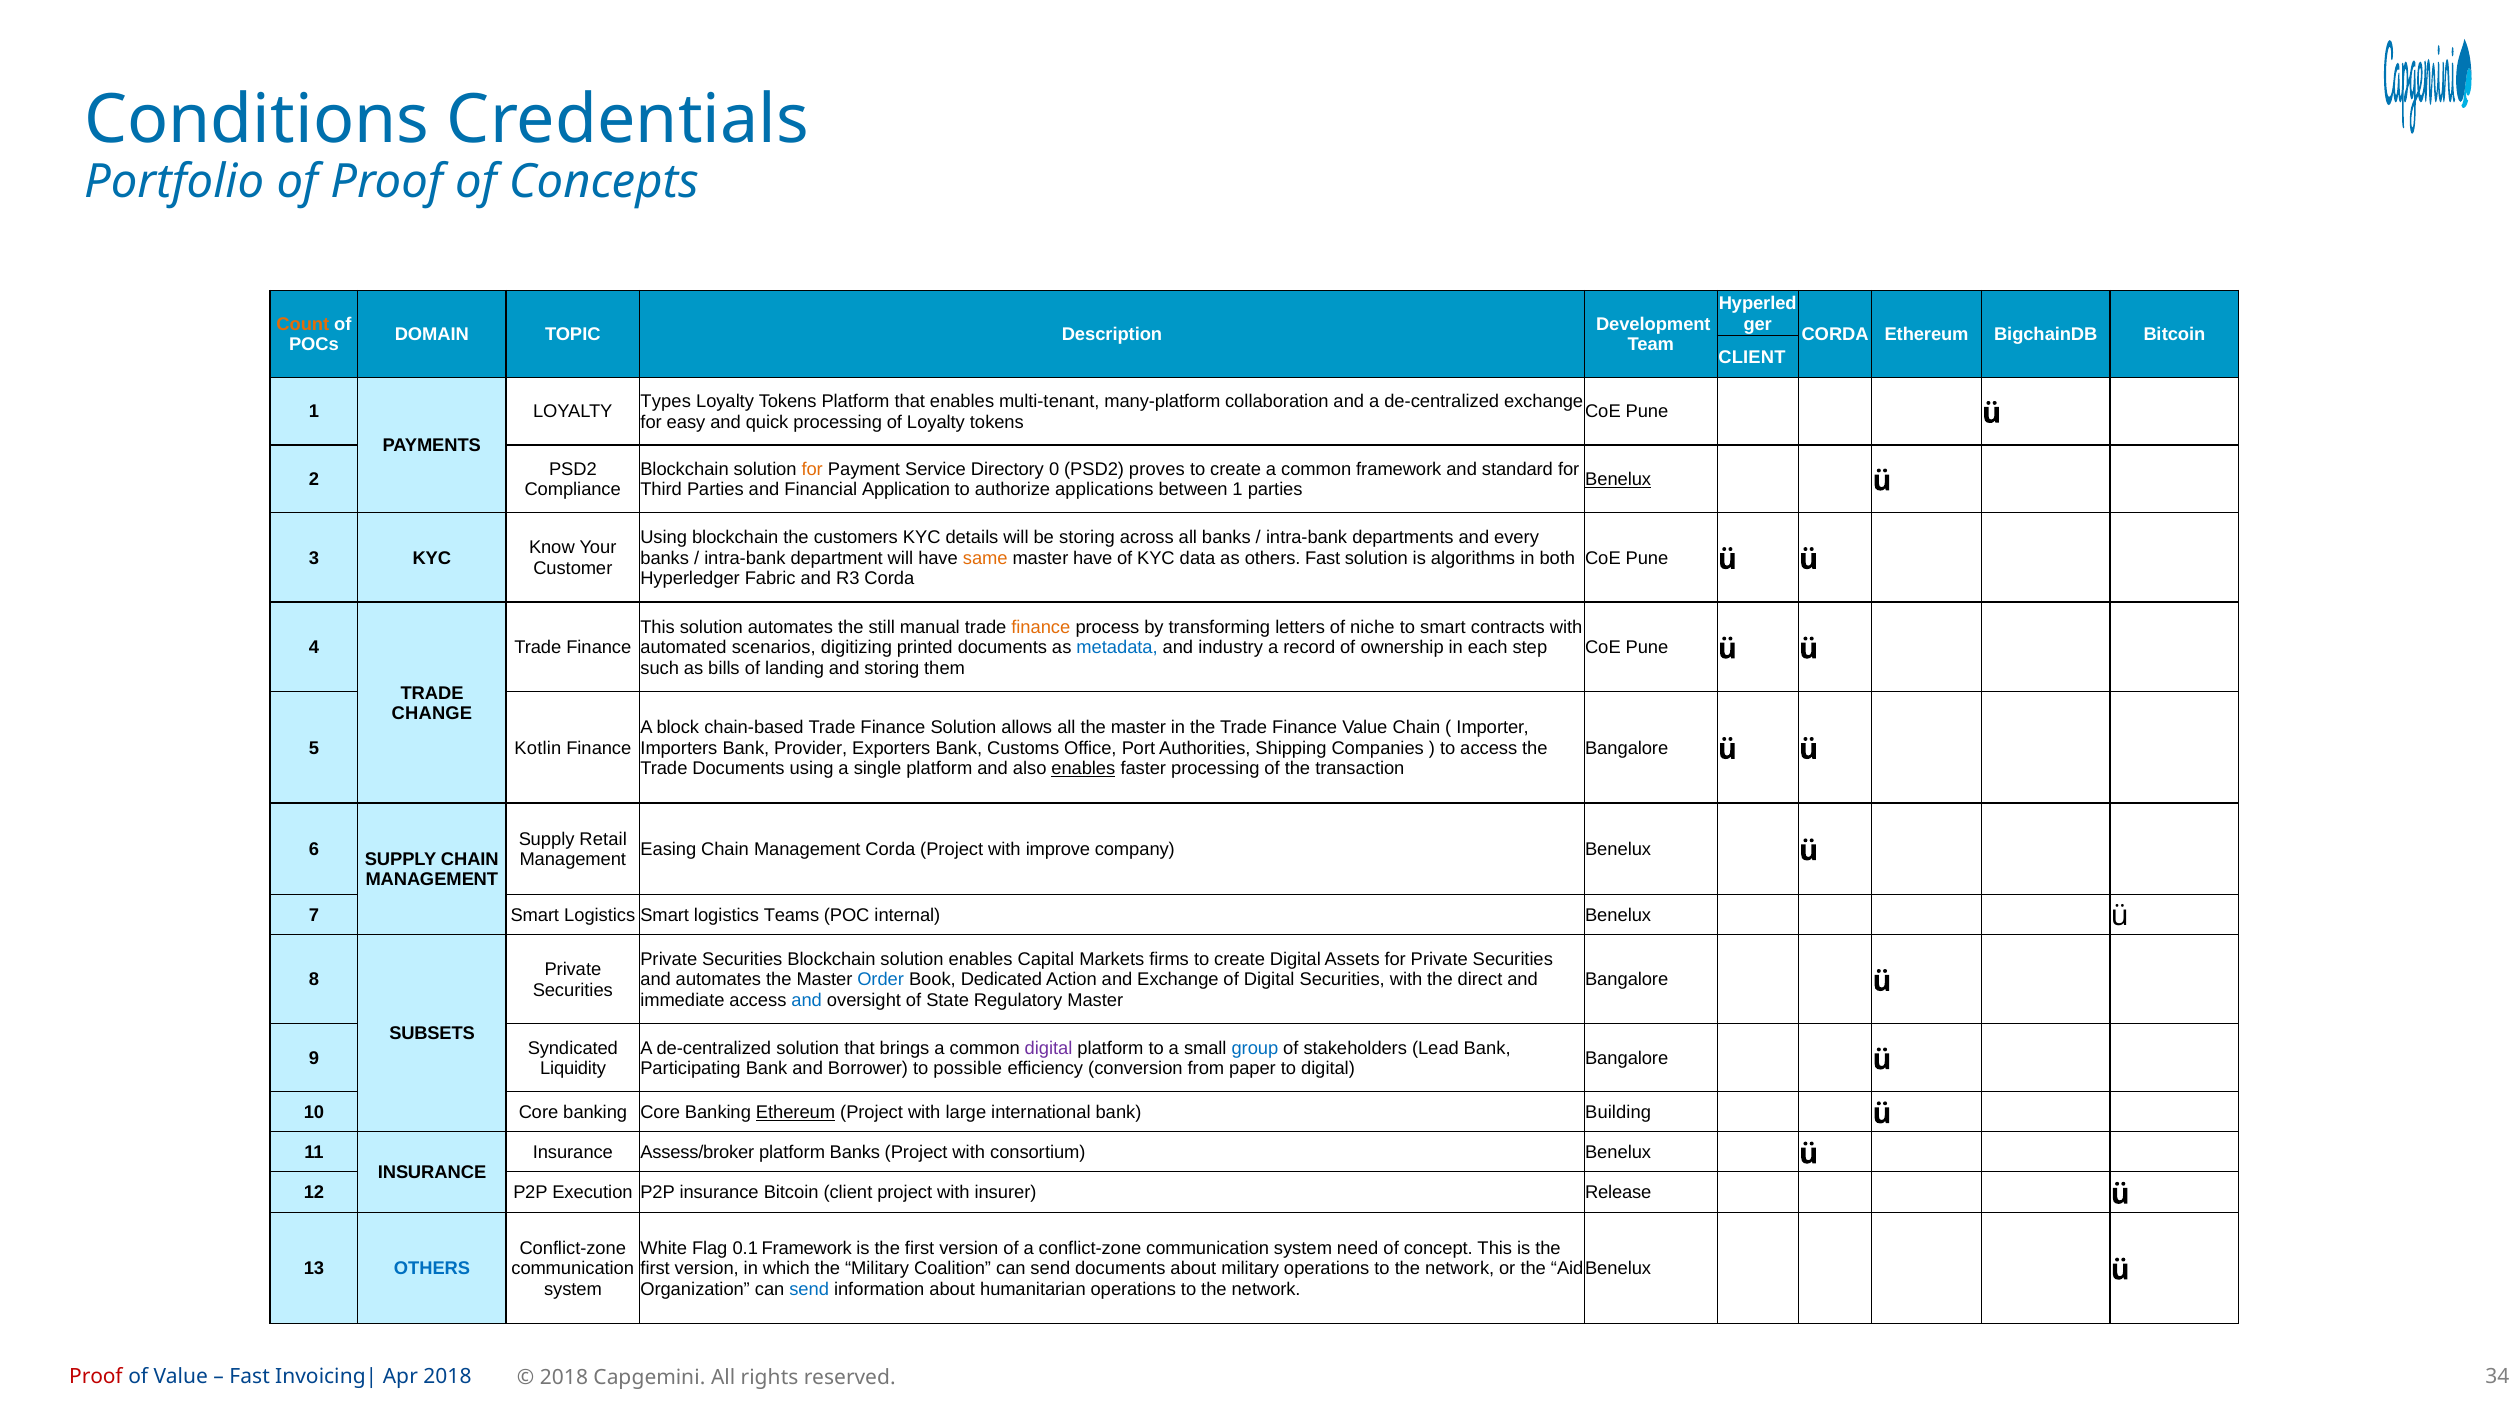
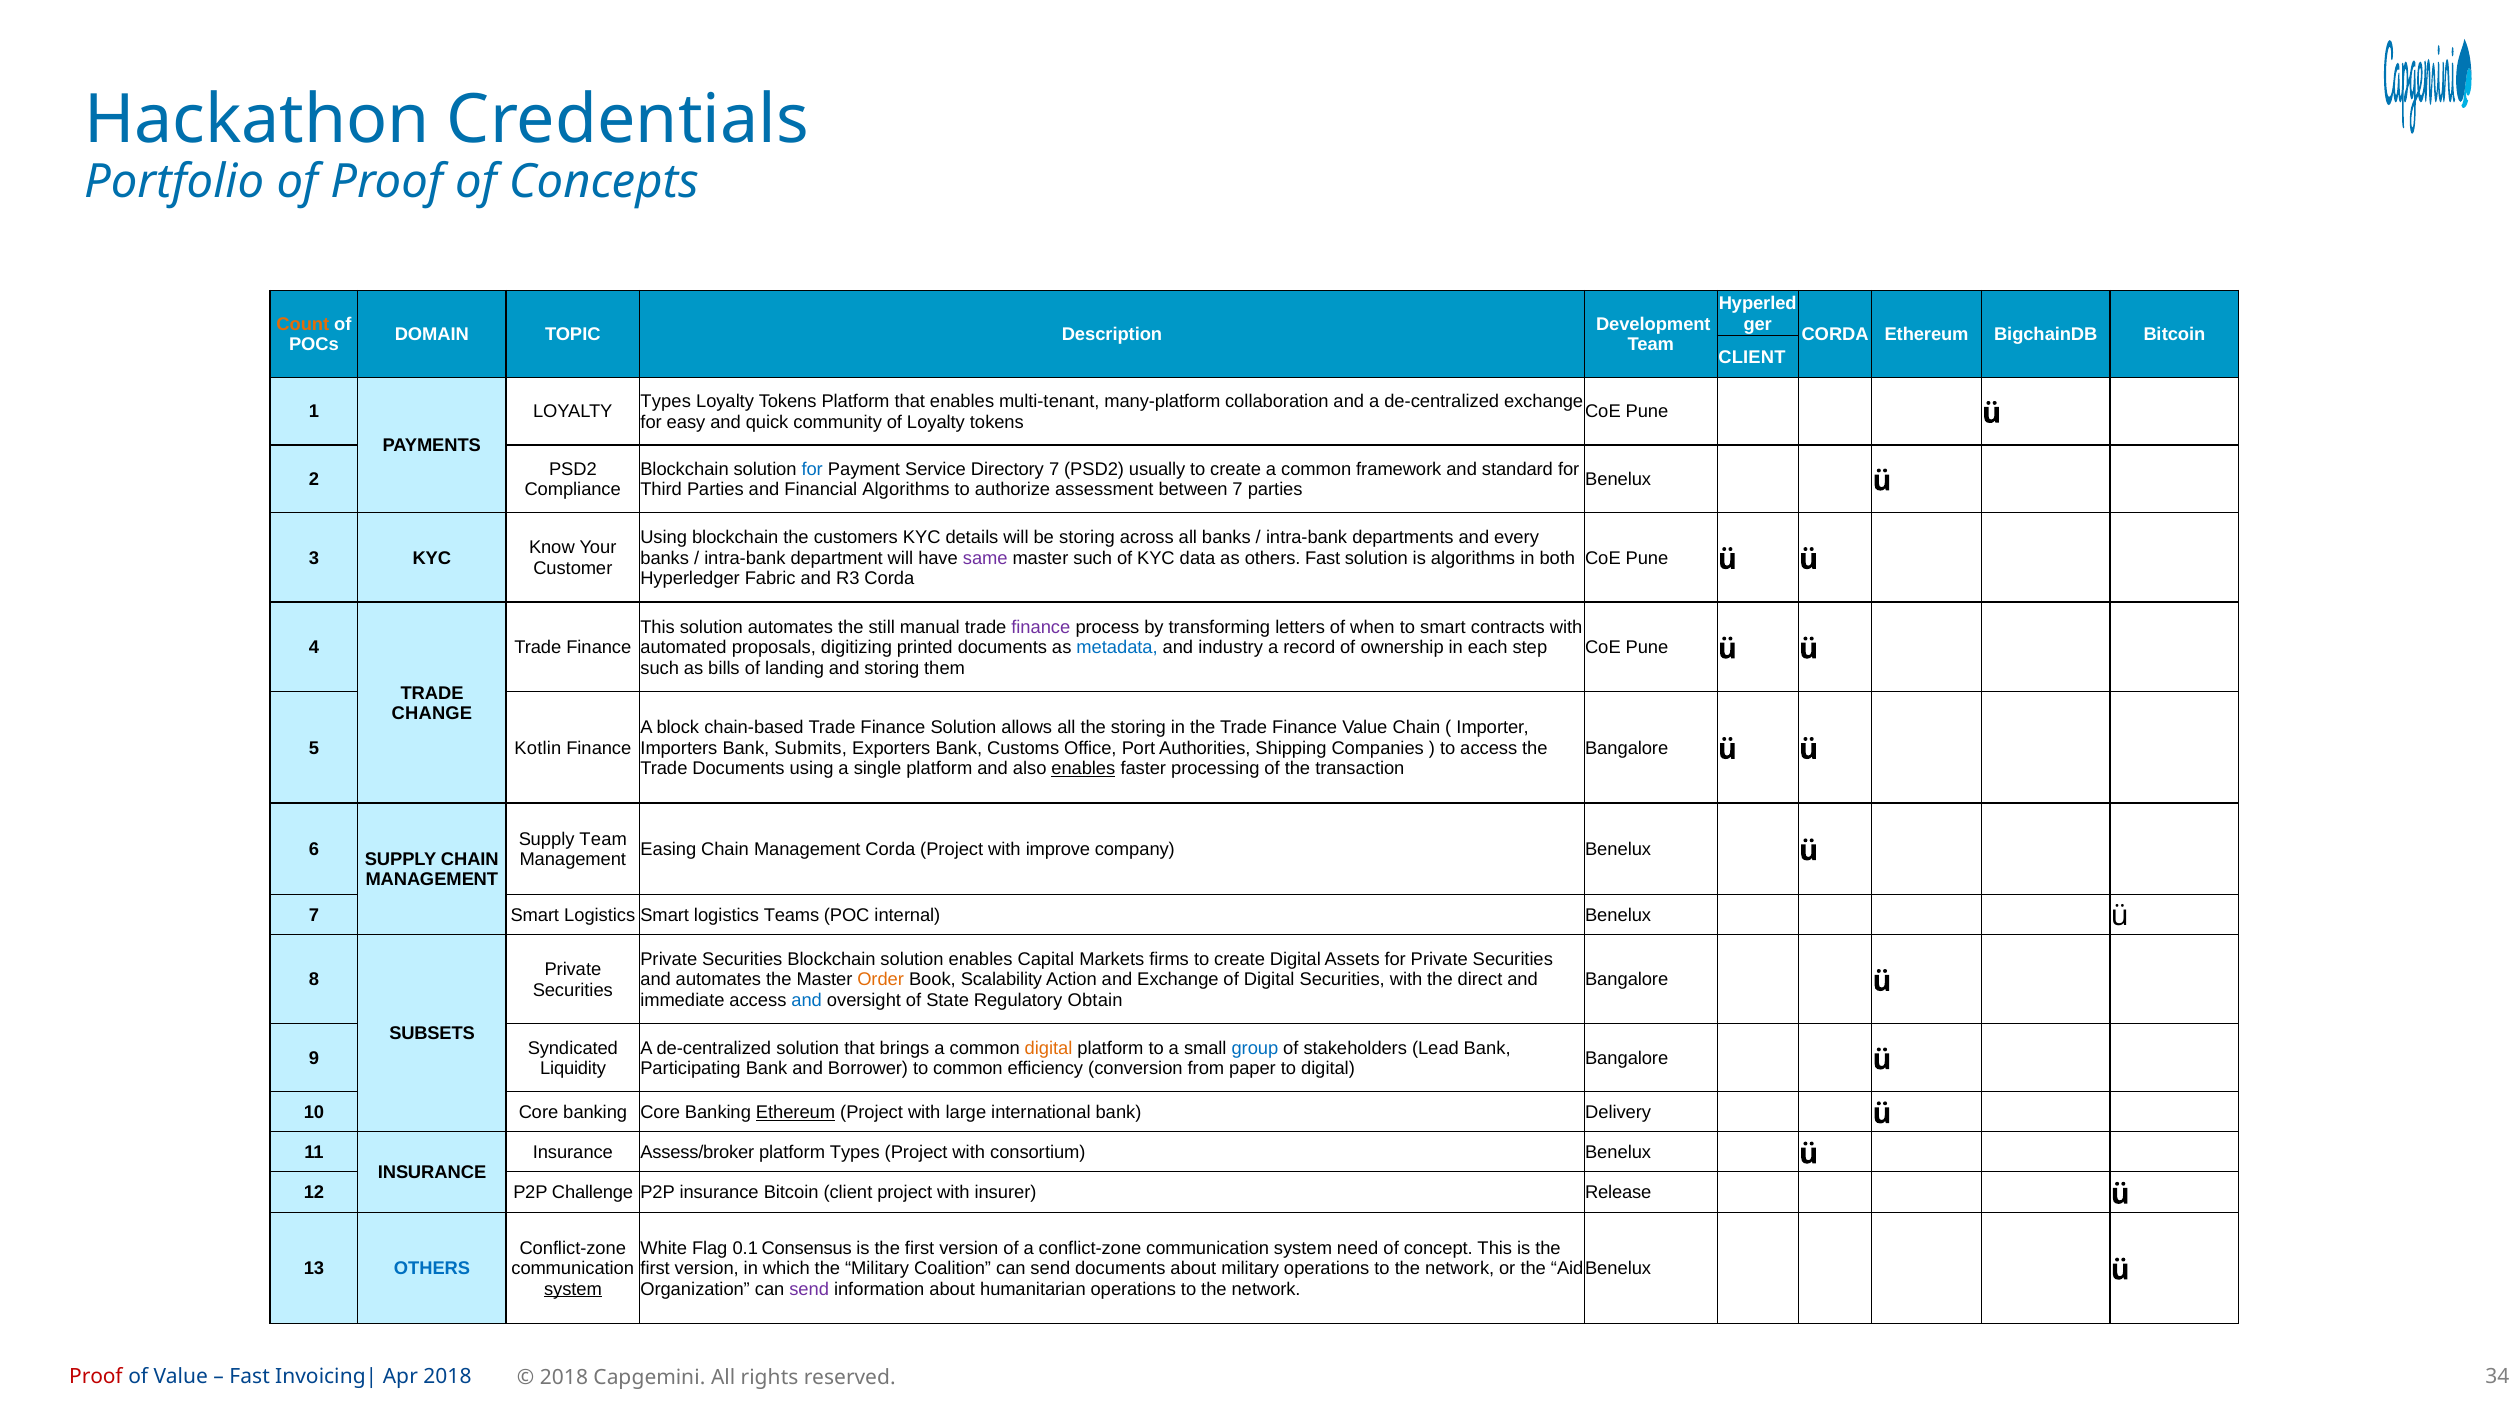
Conditions: Conditions -> Hackathon (257, 120)
quick processing: processing -> community (838, 422)
for colour: orange -> blue (812, 469)
Directory 0: 0 -> 7 (1054, 469)
proves: proves -> usually (1157, 469)
Benelux underline: present -> none (1618, 479)
Financial Application: Application -> Algorithms (906, 490)
applications: applications -> assessment (1104, 490)
between 1: 1 -> 7 (1238, 490)
same colour: orange -> purple (985, 558)
master have: have -> such (1093, 558)
finance colour: orange -> purple (1041, 627)
niche: niche -> when (1372, 627)
scenarios: scenarios -> proposals (774, 647)
all the master: master -> storing (1138, 727)
Provider: Provider -> Submits (811, 748)
Supply Retail: Retail -> Team (603, 839)
Order colour: blue -> orange (881, 980)
Dedicated: Dedicated -> Scalability (1001, 980)
Regulatory Master: Master -> Obtain (1095, 1000)
digital colour: purple -> orange (1049, 1048)
to possible: possible -> common (968, 1069)
Building: Building -> Delivery (1618, 1112)
platform Banks: Banks -> Types (855, 1152)
Execution: Execution -> Challenge (593, 1193)
0.1 Framework: Framework -> Consensus (807, 1248)
system underline: none -> present (573, 1289)
send colour: blue -> purple (809, 1289)
